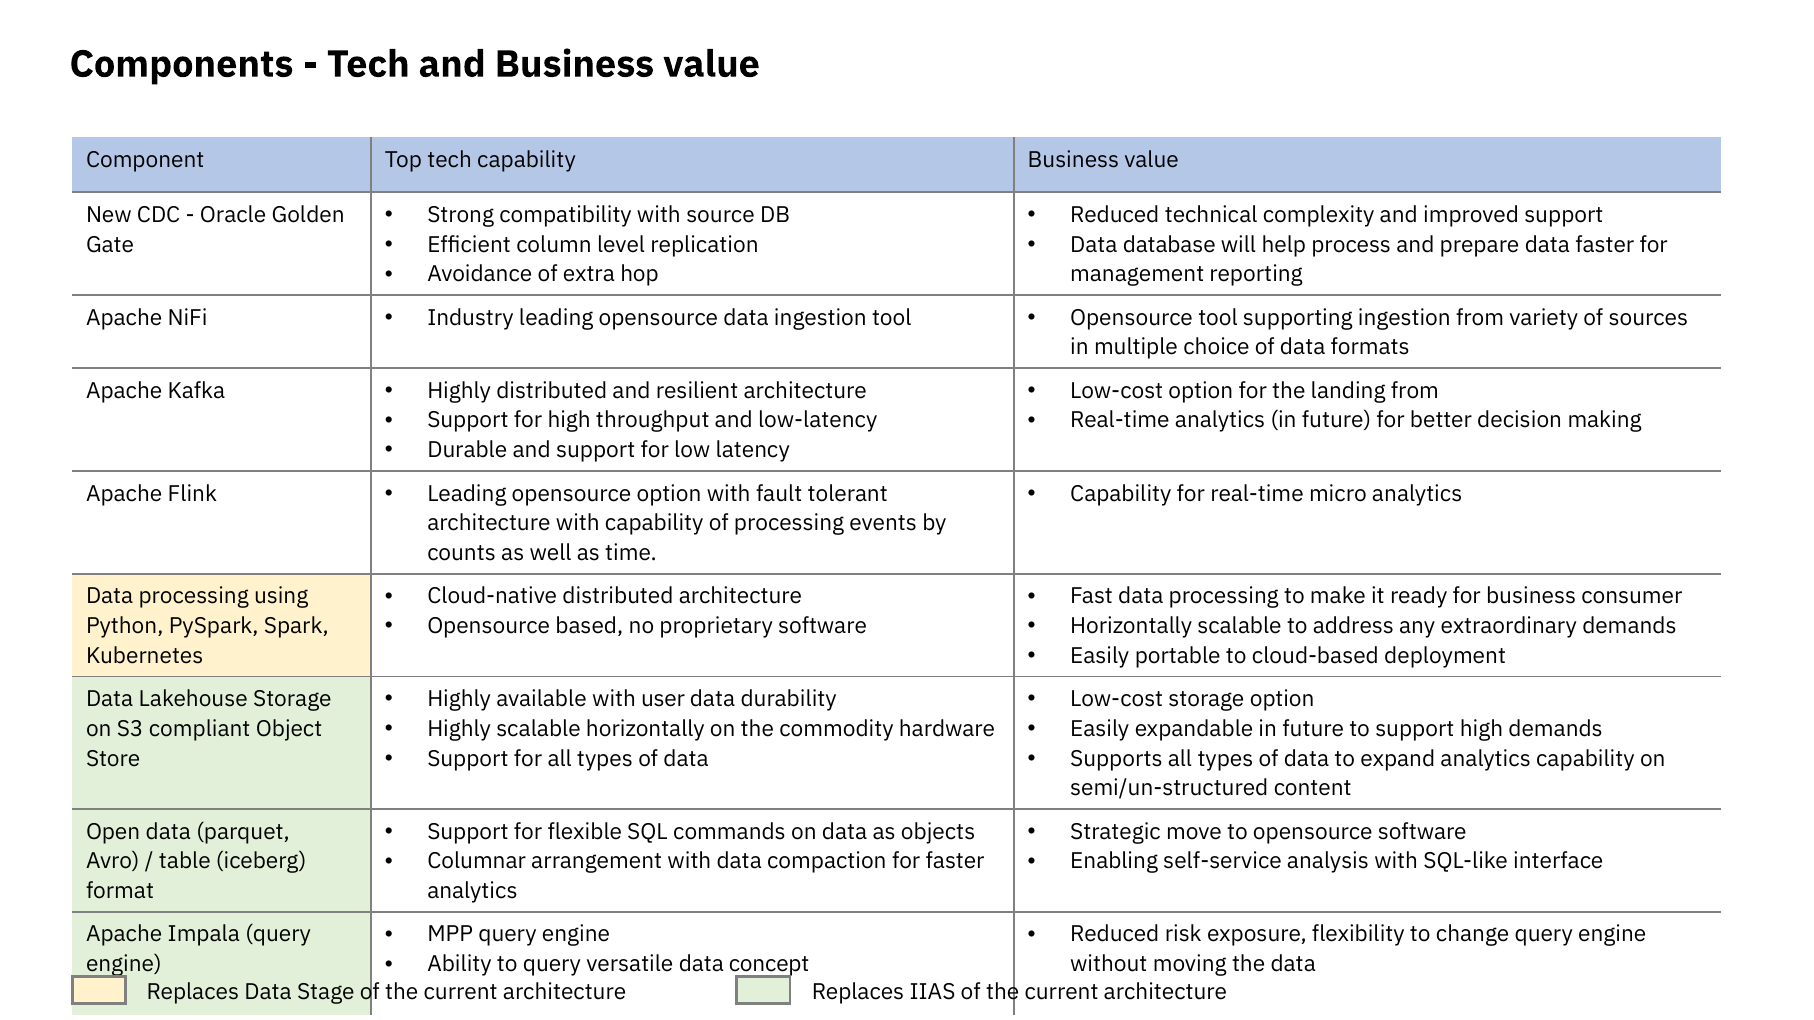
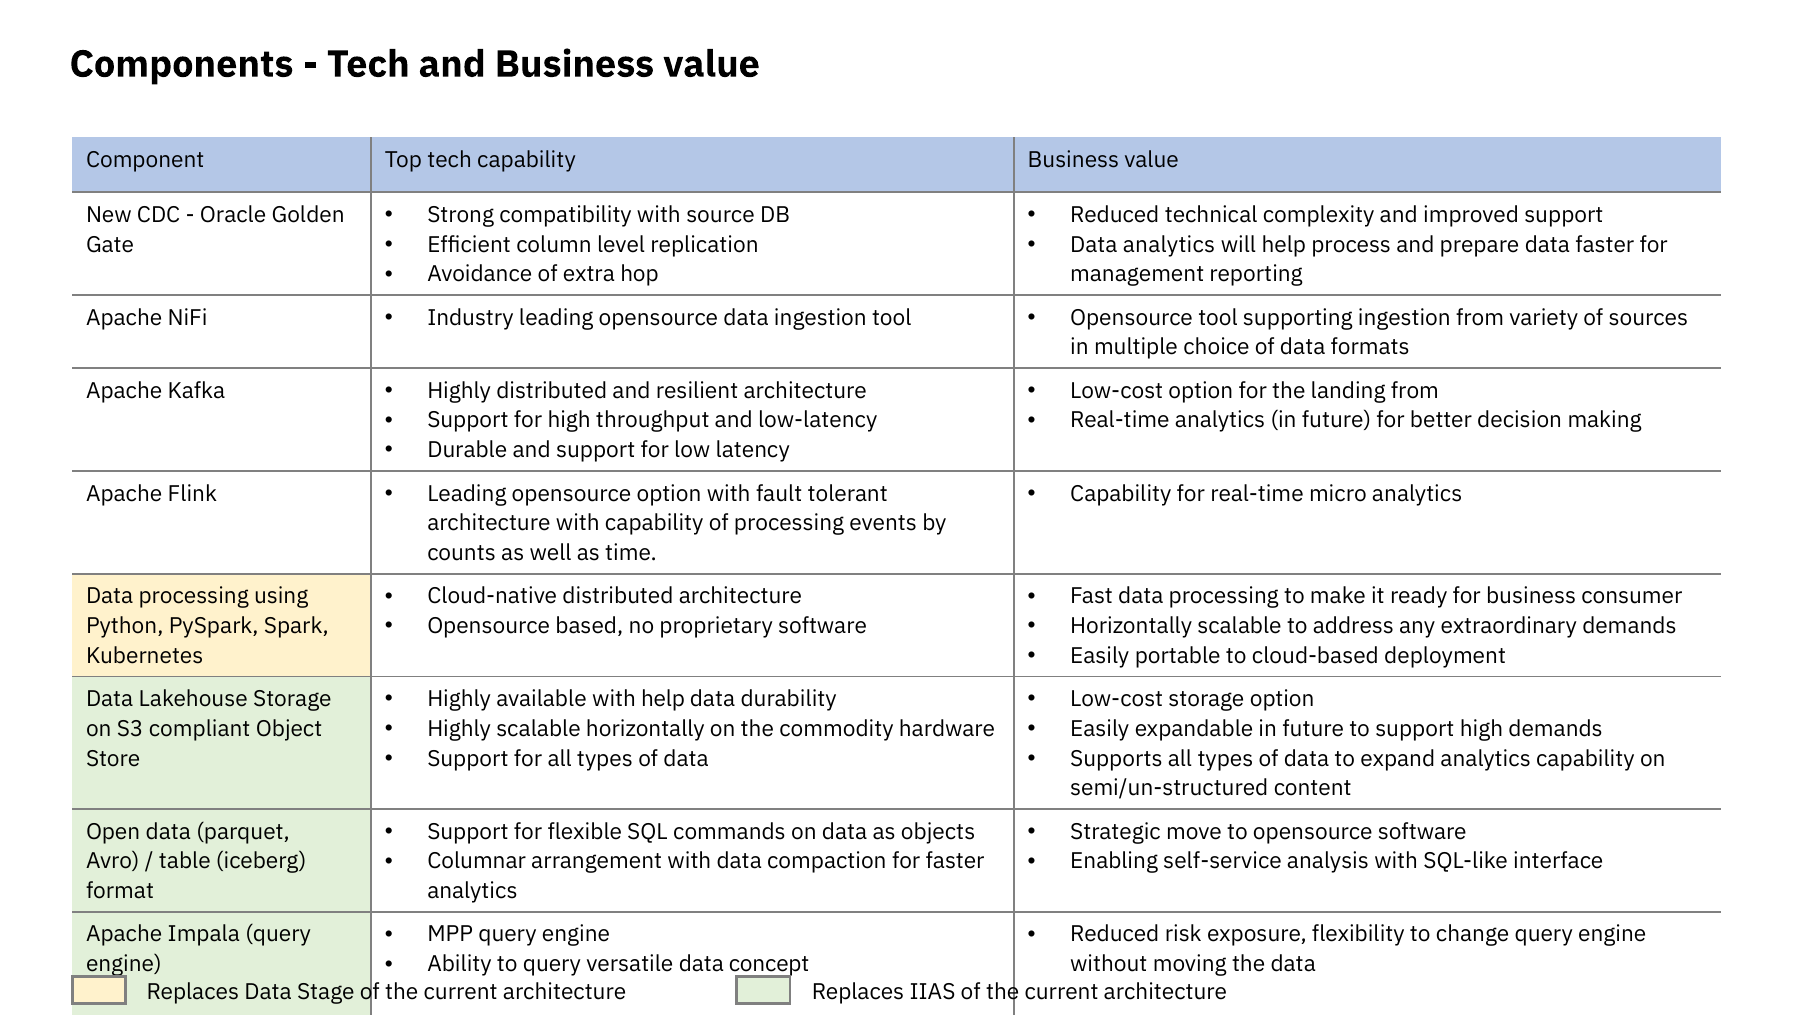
Data database: database -> analytics (1169, 245)
with user: user -> help (663, 699)
